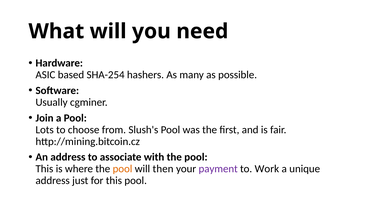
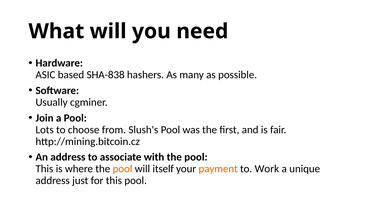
SHA-254: SHA-254 -> SHA-838 (106, 75)
then: then -> itself (163, 169)
payment colour: purple -> orange (218, 169)
